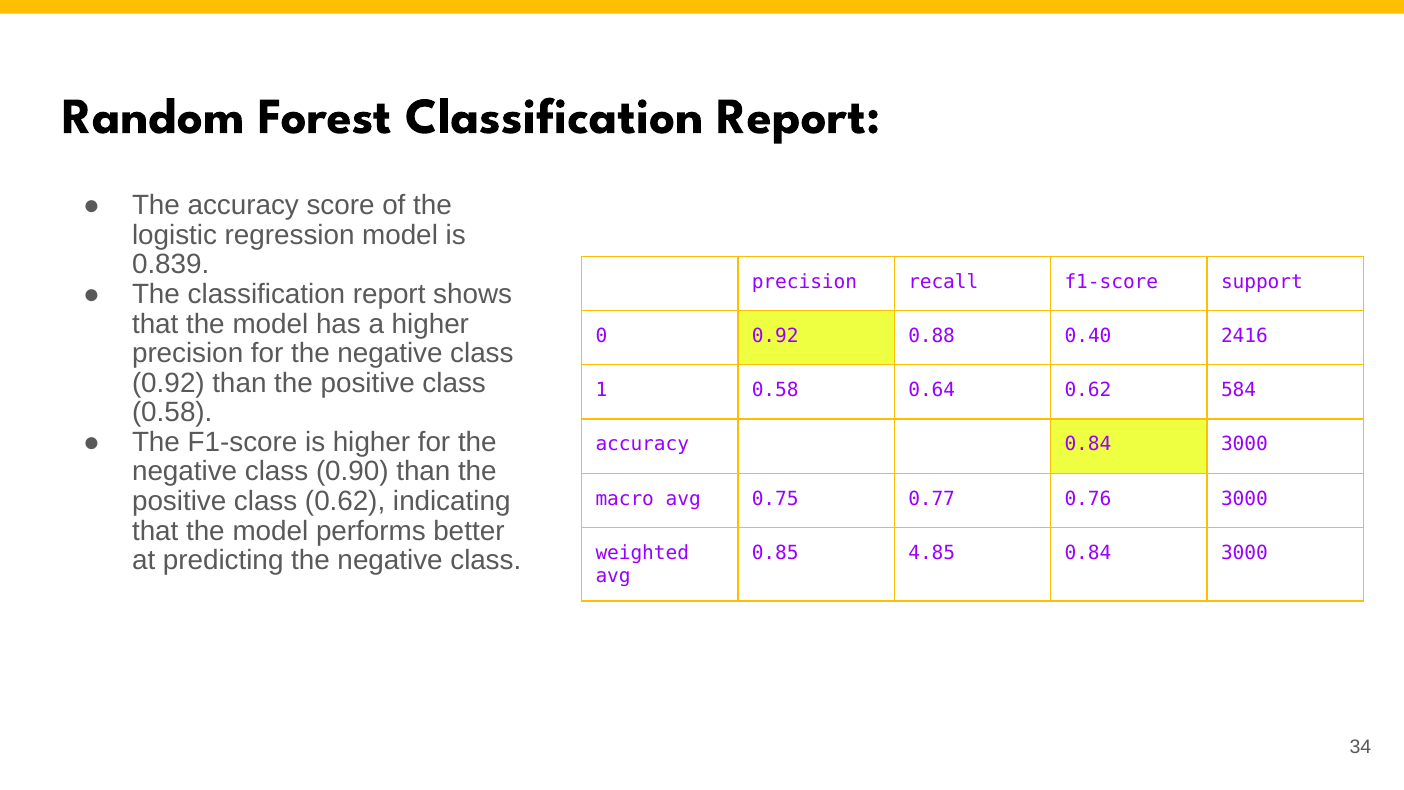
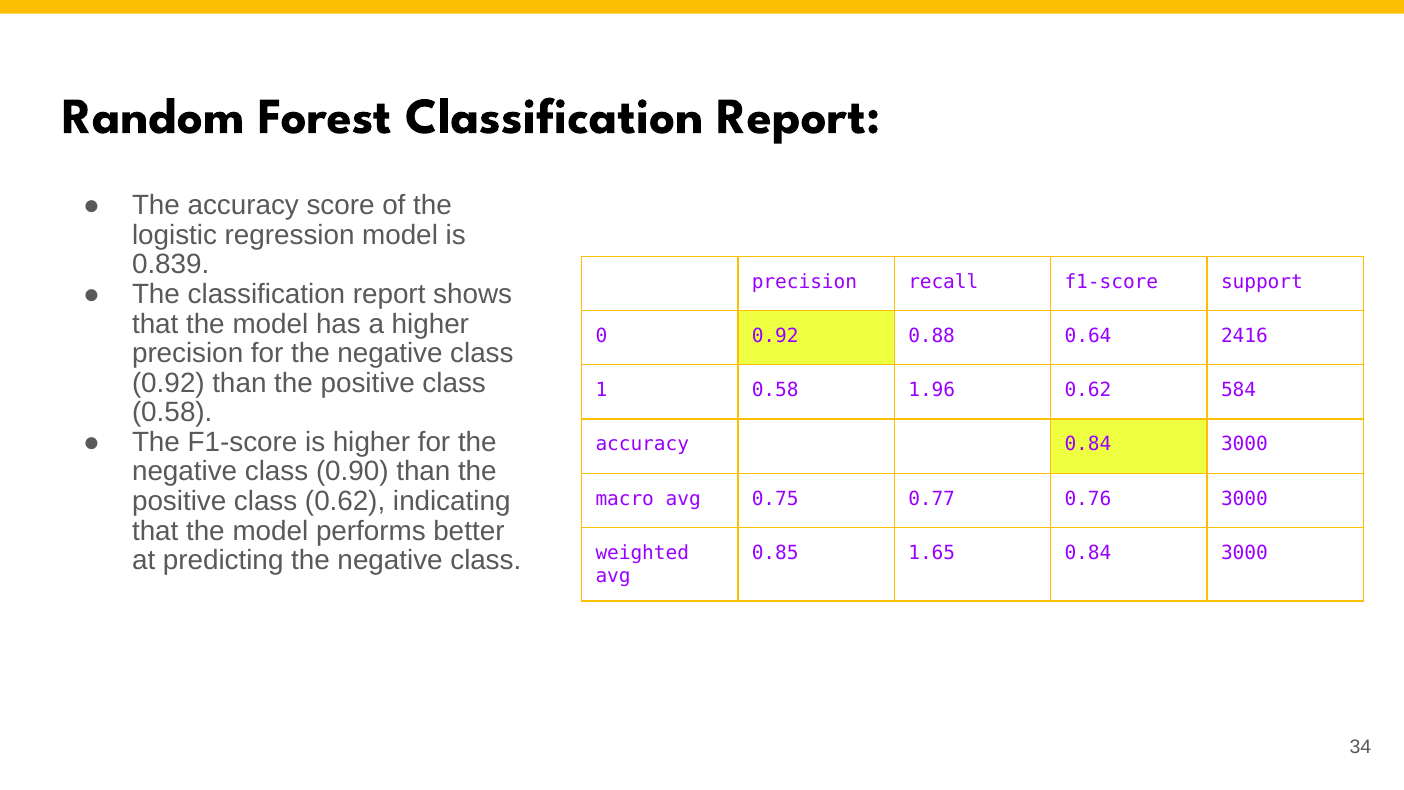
0.40: 0.40 -> 0.64 (1088, 336)
0.64: 0.64 -> 1.96 (932, 390)
4.85: 4.85 -> 1.65 (932, 553)
